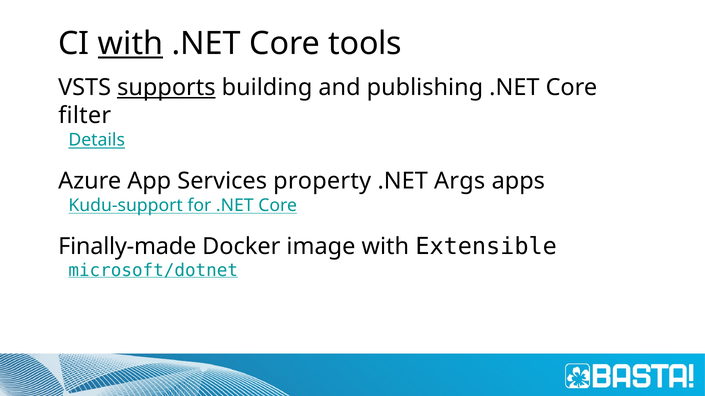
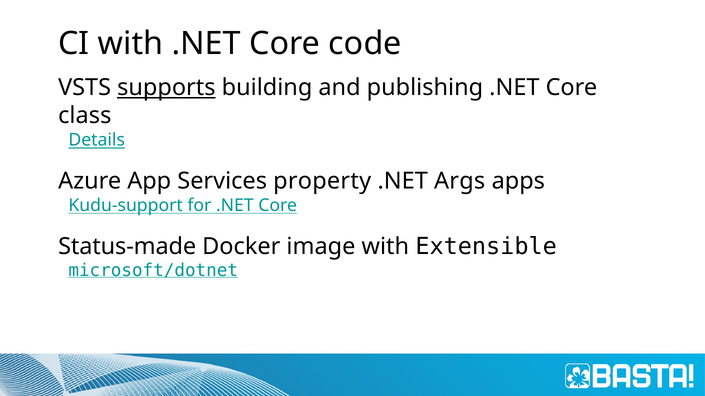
with underline: present -> none (131, 44)
tools: tools -> code (365, 44)
filter: filter -> class (85, 116)
Finally-made: Finally-made -> Status-made (127, 247)
